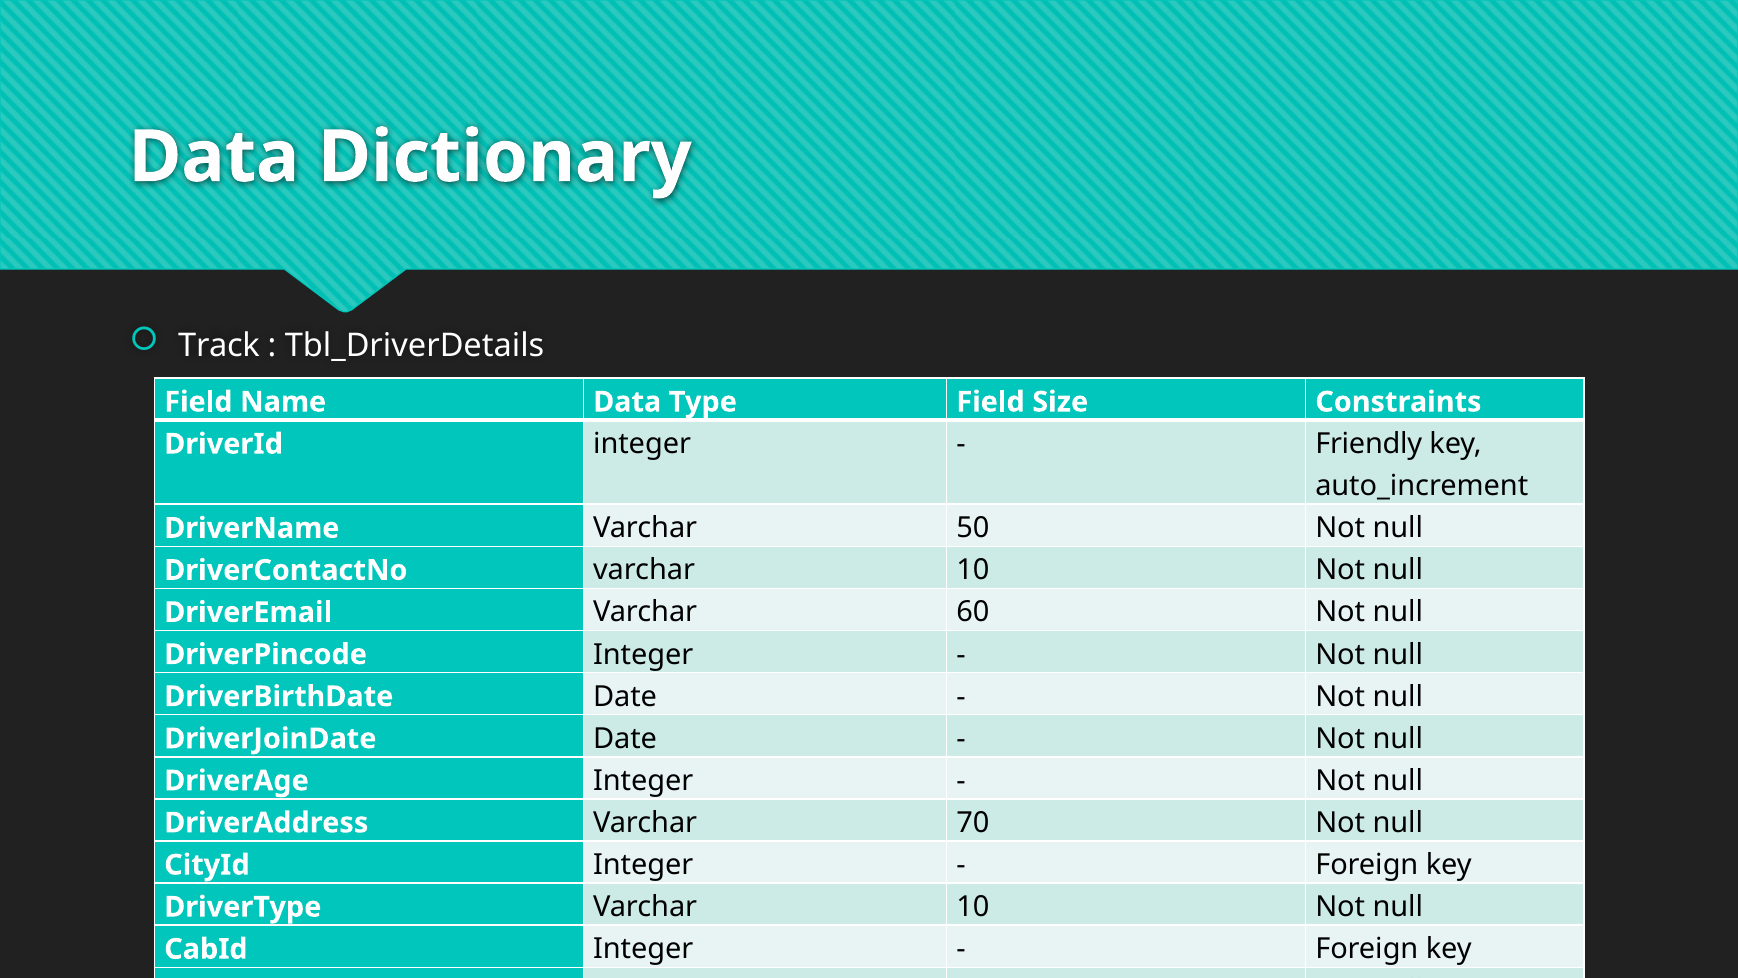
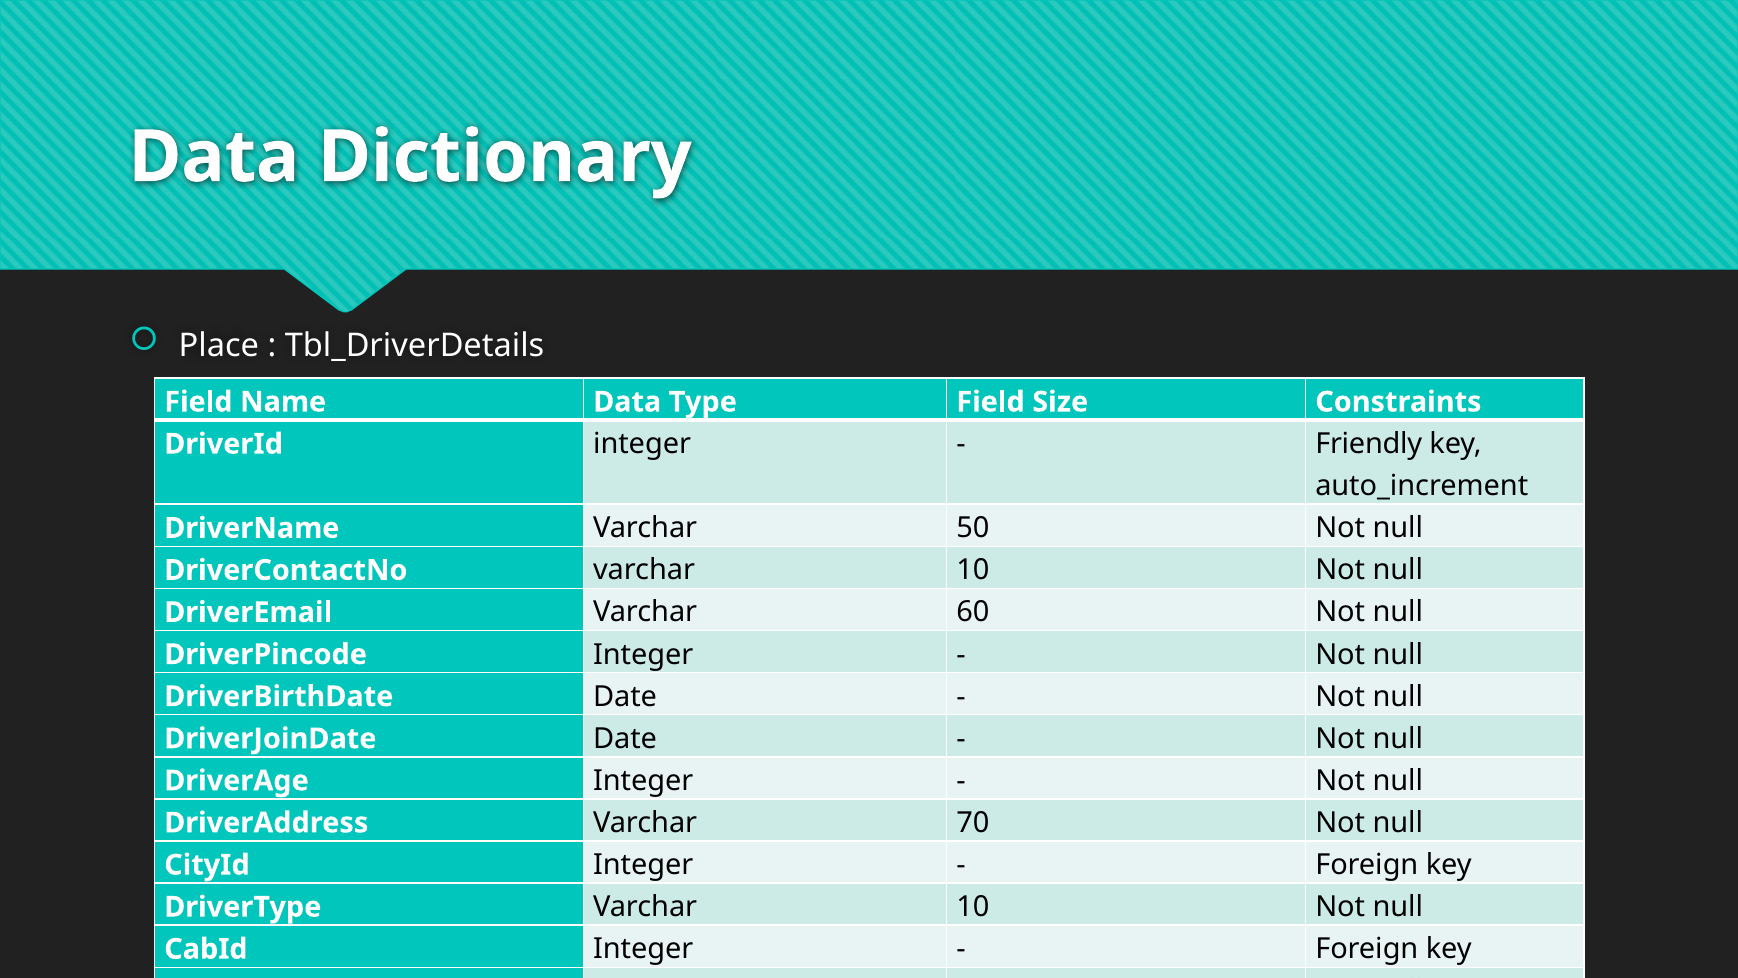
Track: Track -> Place (219, 345)
